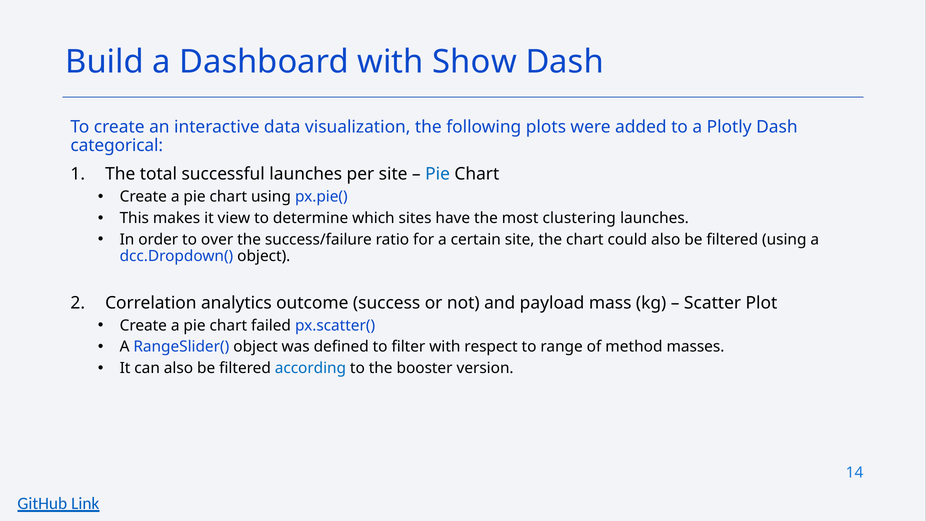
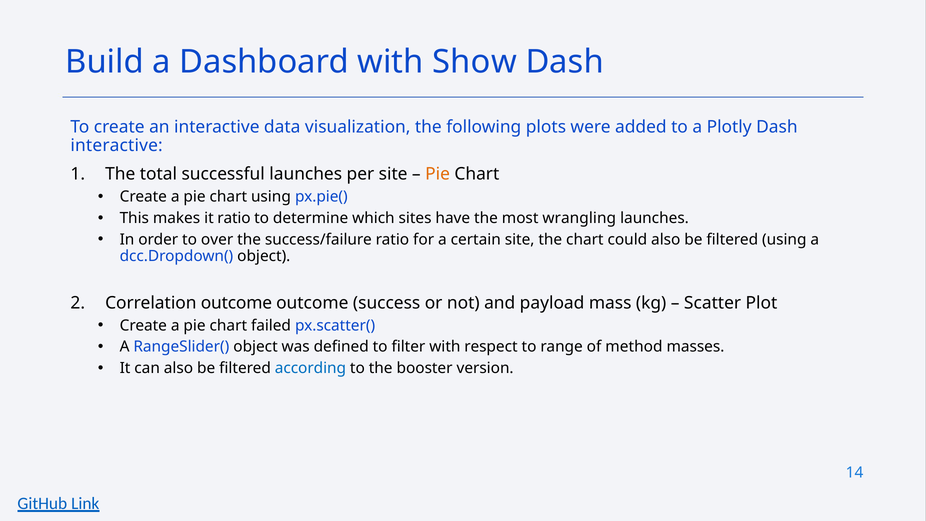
categorical: categorical -> interactive (117, 146)
Pie colour: blue -> orange (438, 174)
it view: view -> ratio (234, 218)
clustering: clustering -> wrangling (579, 218)
Correlation analytics: analytics -> outcome (236, 303)
